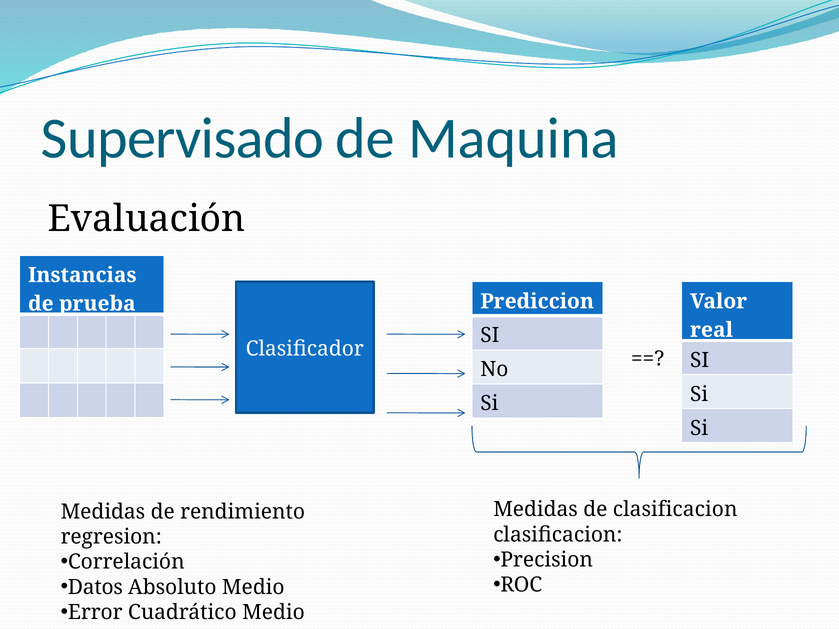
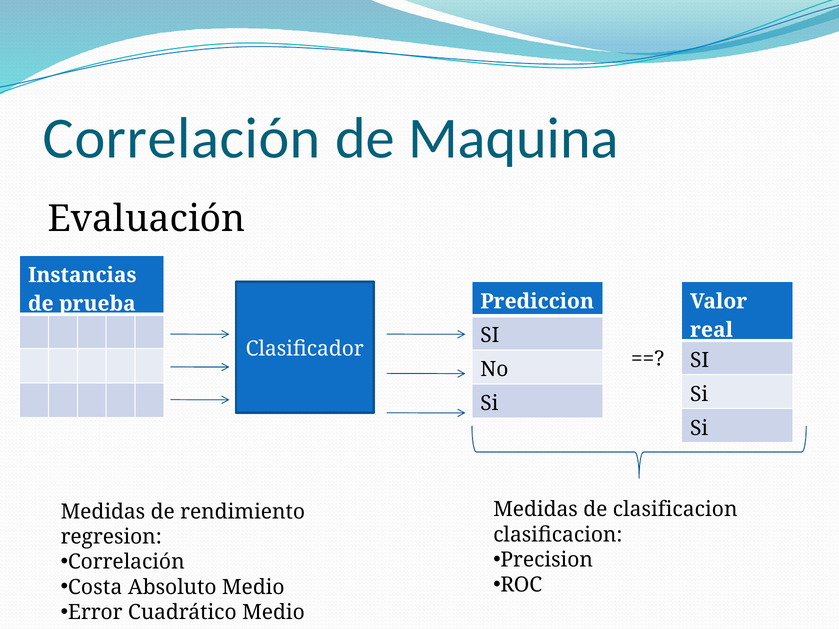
Supervisado: Supervisado -> Correlación (182, 139)
Datos: Datos -> Costa (95, 587)
